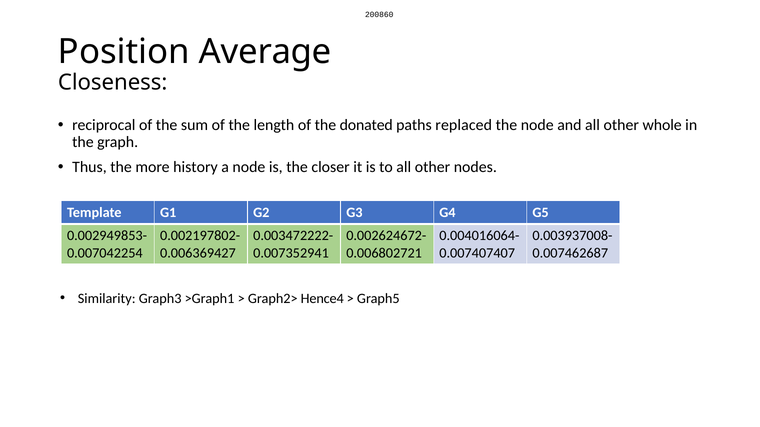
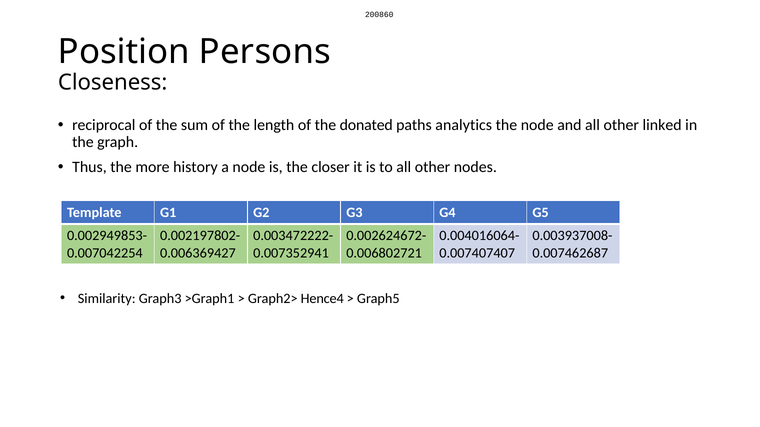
Average: Average -> Persons (265, 52)
replaced: replaced -> analytics (464, 125)
whole: whole -> linked (662, 125)
